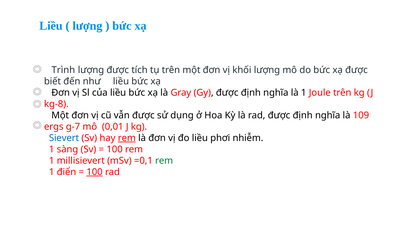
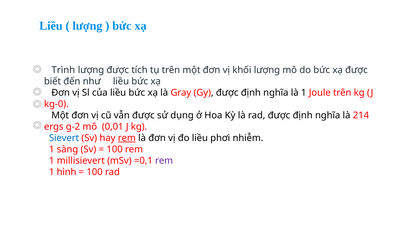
kg-8: kg-8 -> kg-0 (56, 104)
109: 109 -> 214 (361, 115)
g-7: g-7 -> g-2 (73, 126)
rem colour: green -> purple (164, 160)
điển: điển -> hình (67, 172)
100 underline: present -> none (95, 172)
